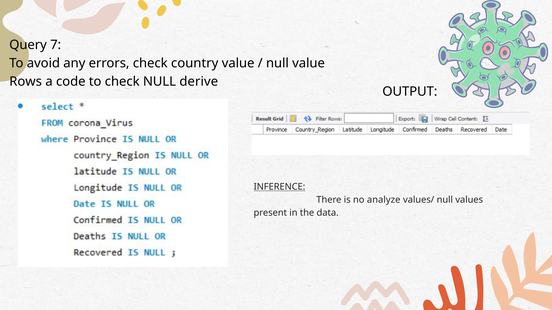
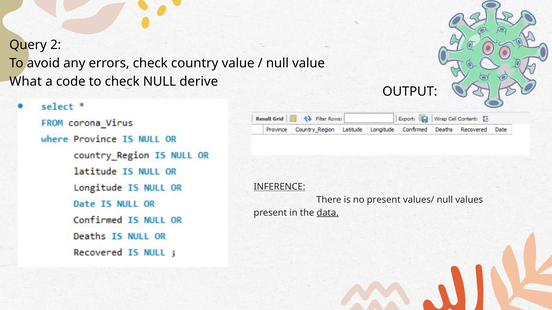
7: 7 -> 2 (56, 45)
Rows: Rows -> What (26, 82)
no analyze: analyze -> present (384, 200)
data underline: none -> present (328, 213)
